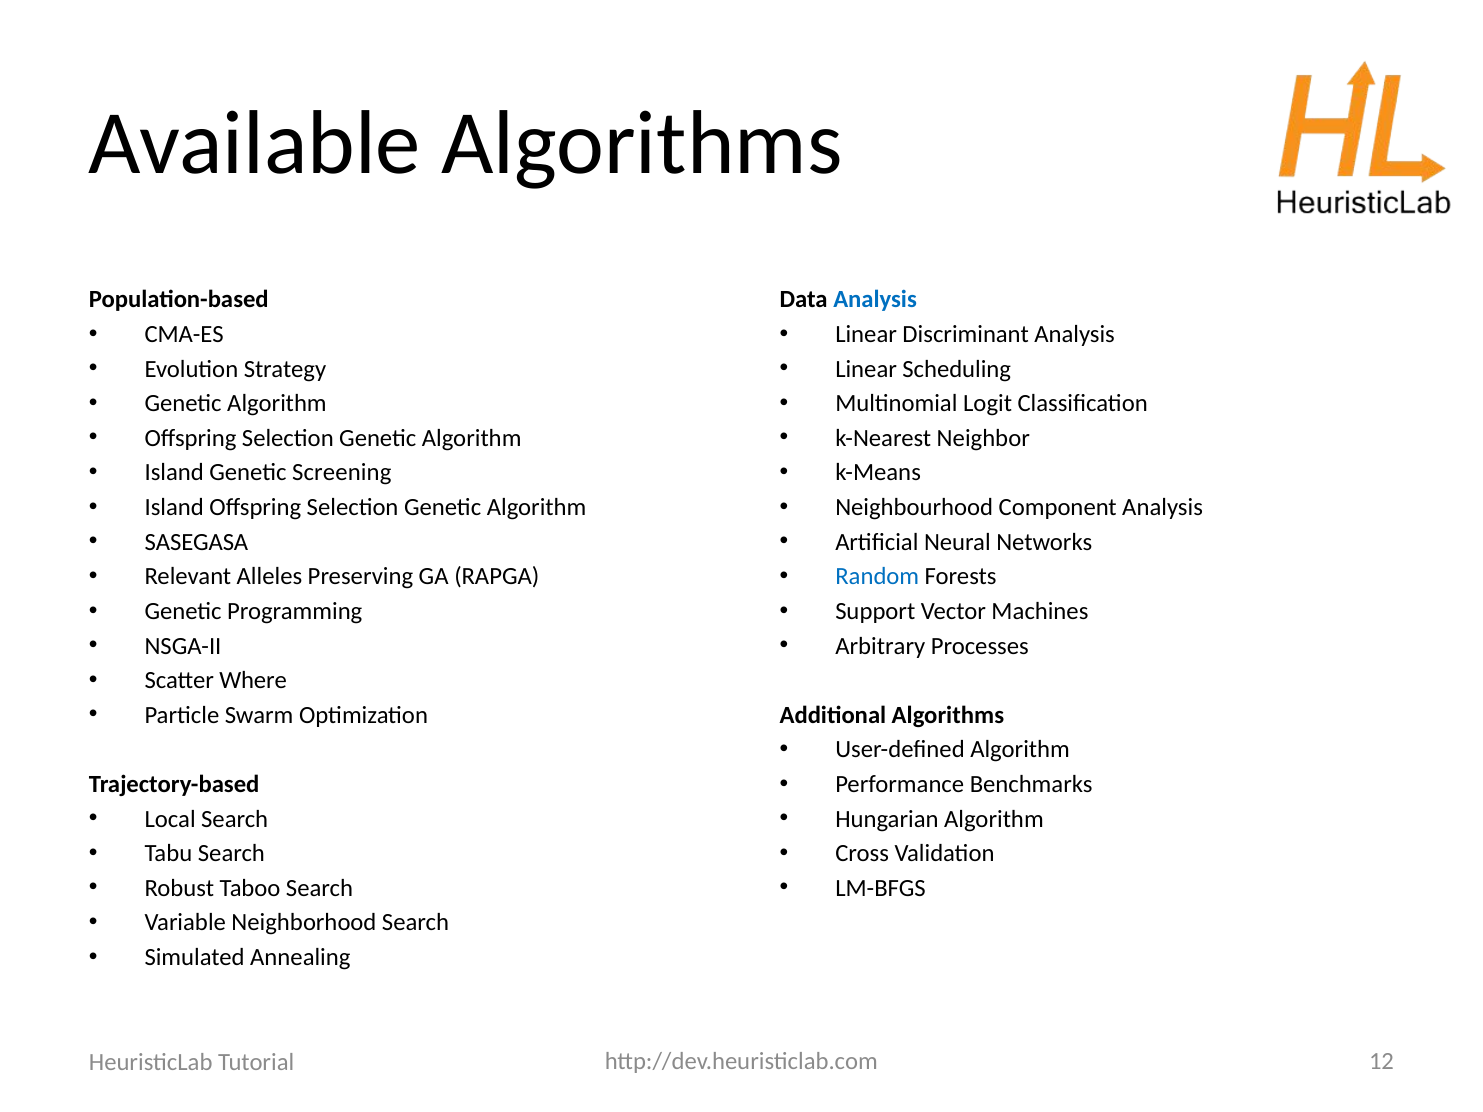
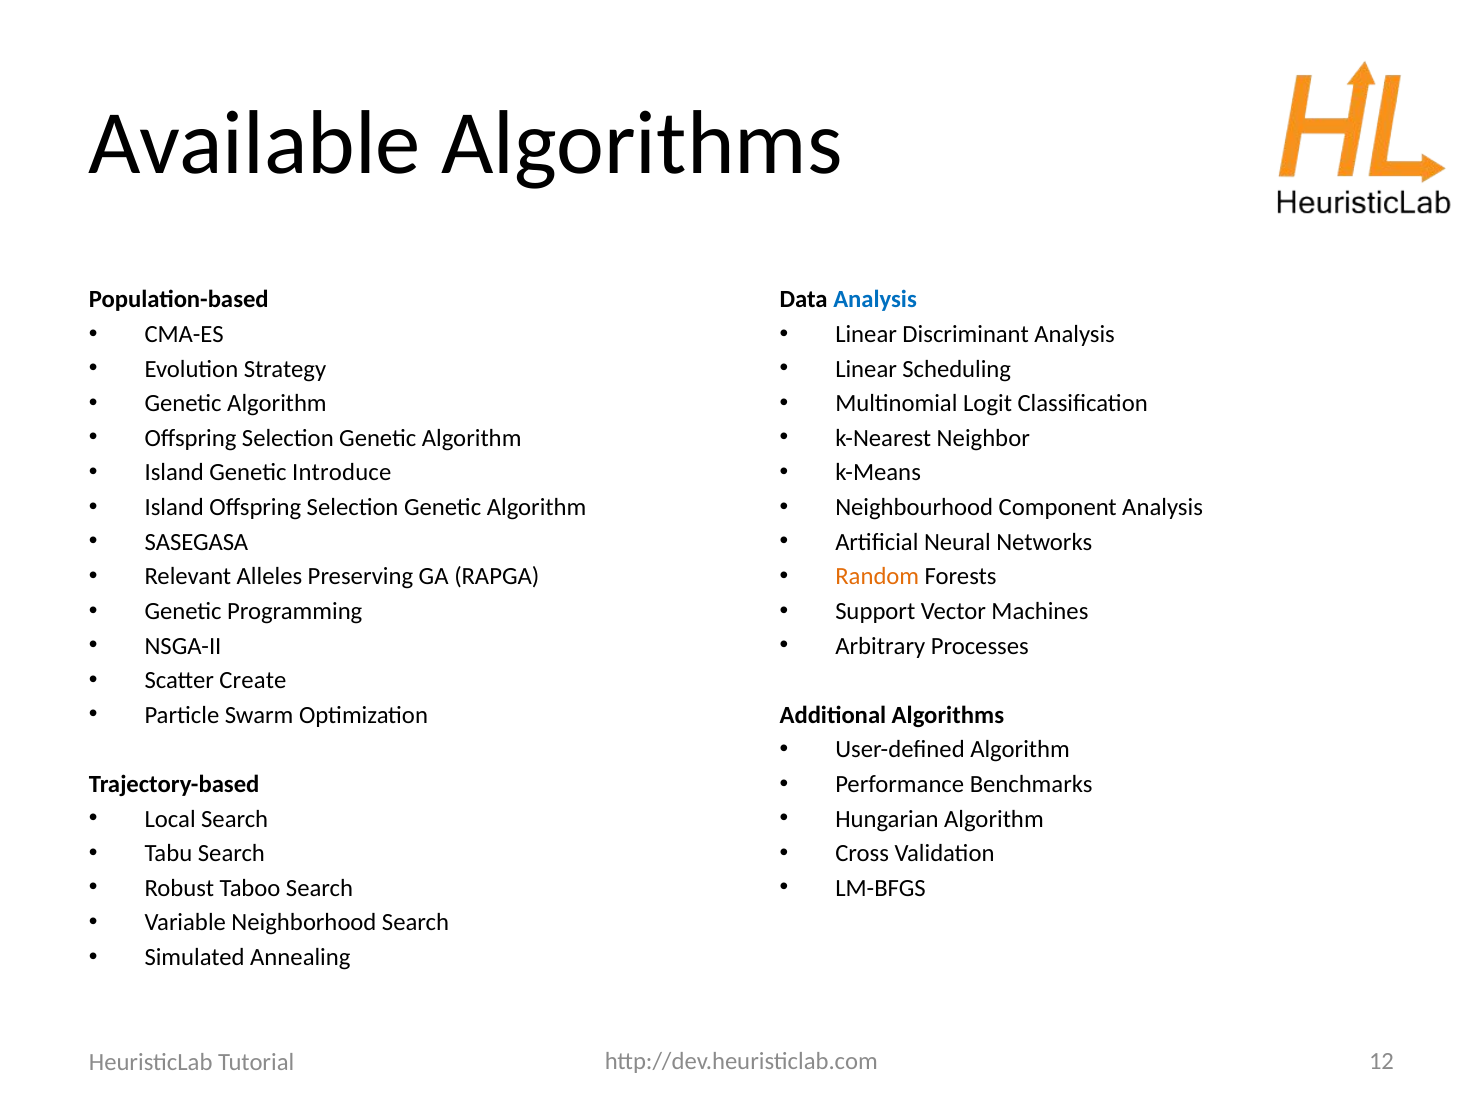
Screening: Screening -> Introduce (342, 473)
Random colour: blue -> orange (877, 577)
Where: Where -> Create (253, 681)
